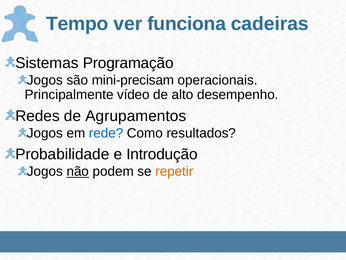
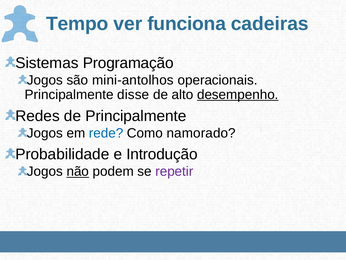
mini-precisam: mini-precisam -> mini-antolhos (133, 80)
vídeo: vídeo -> disse (133, 94)
desempenho underline: none -> present (238, 94)
de Agrupamentos: Agrupamentos -> Principalmente (136, 116)
resultados: resultados -> namorado (201, 133)
repetir colour: orange -> purple (174, 171)
